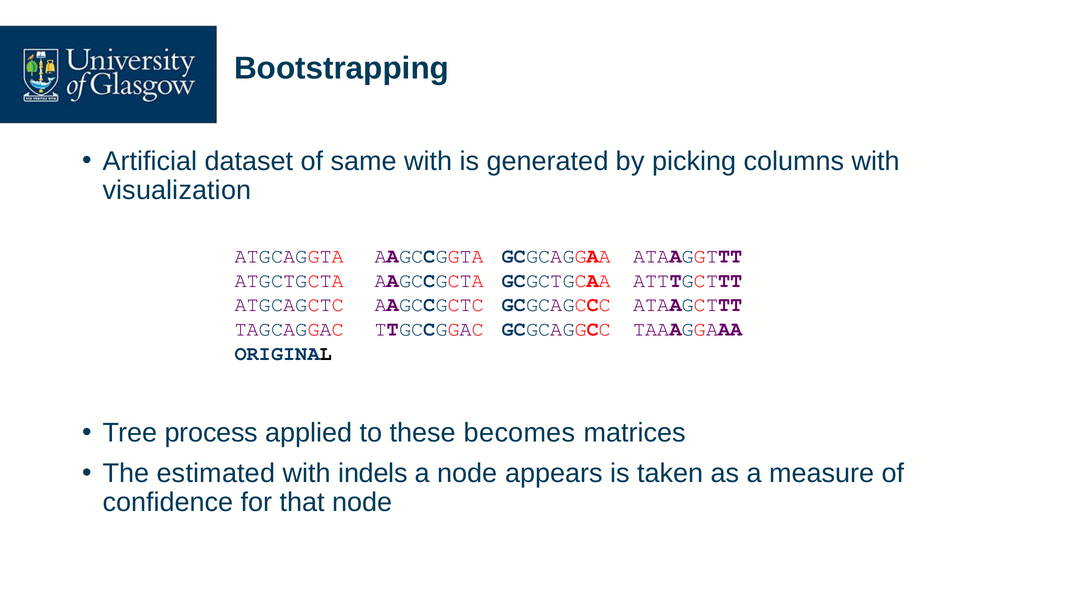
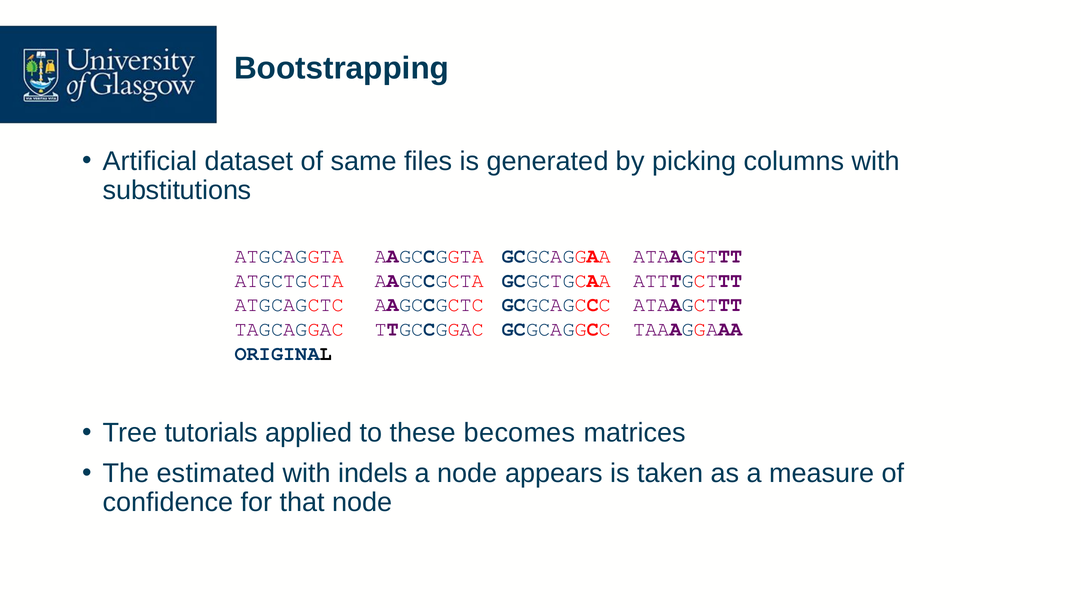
same with: with -> files (428, 161)
visualization: visualization -> substitutions (177, 190)
process: process -> tutorials (211, 433)
